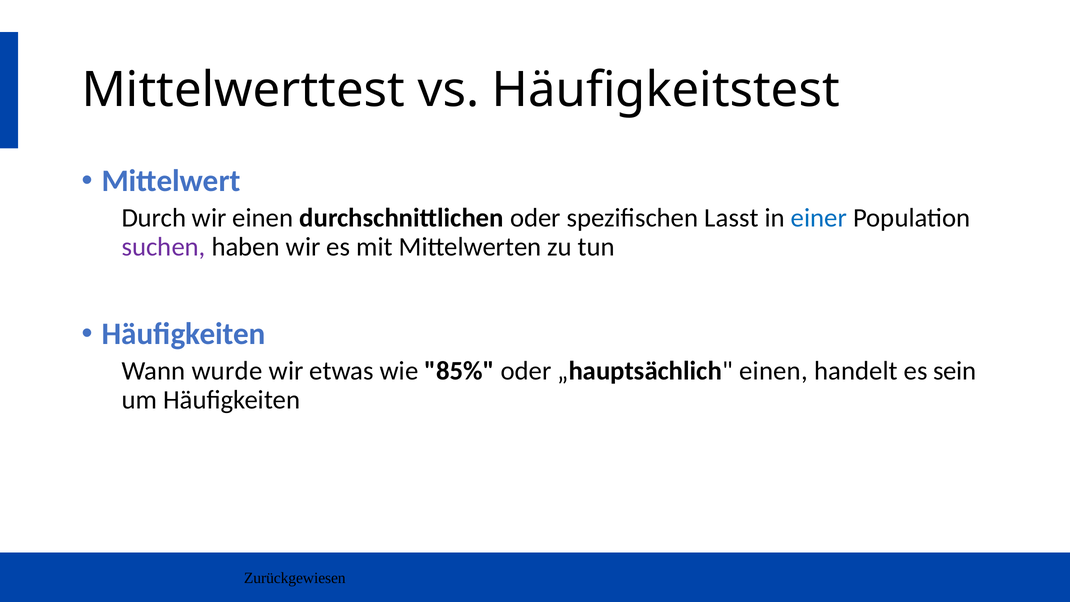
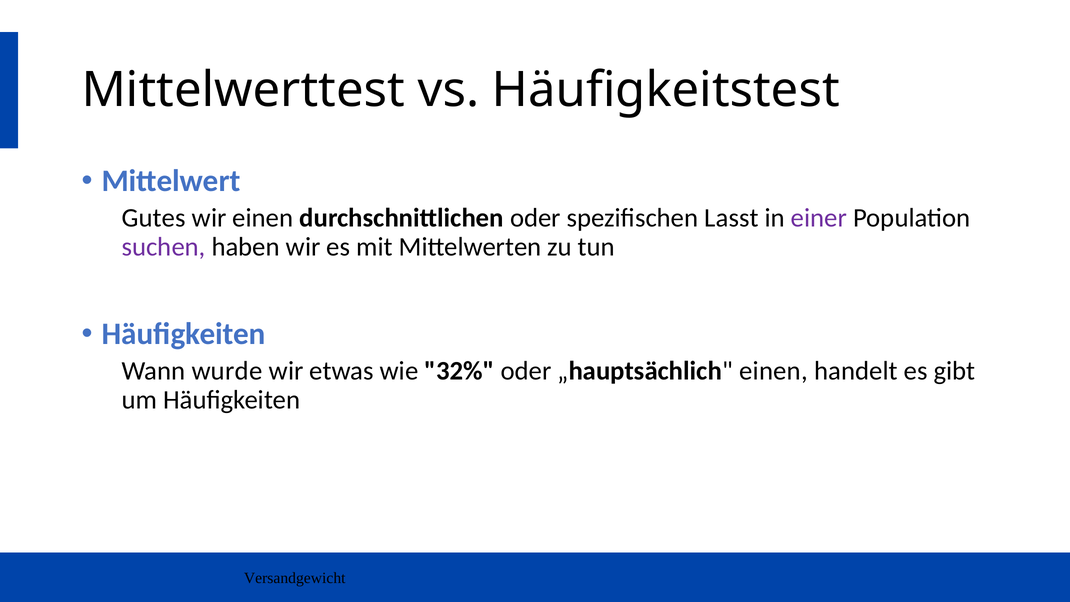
Durch: Durch -> Gutes (154, 218)
einer colour: blue -> purple (819, 218)
85%: 85% -> 32% (460, 371)
sein: sein -> gibt (955, 371)
Zurückgewiesen: Zurückgewiesen -> Versandgewicht (295, 578)
